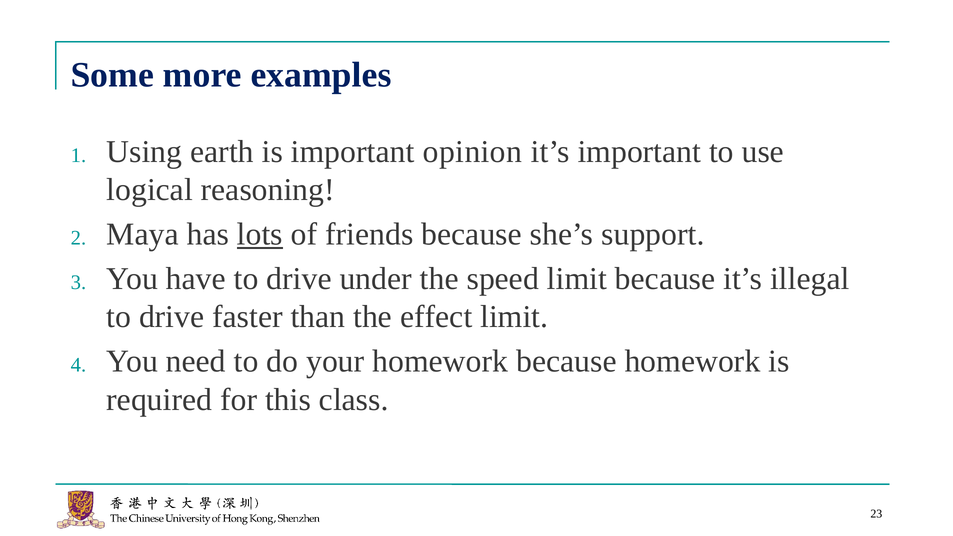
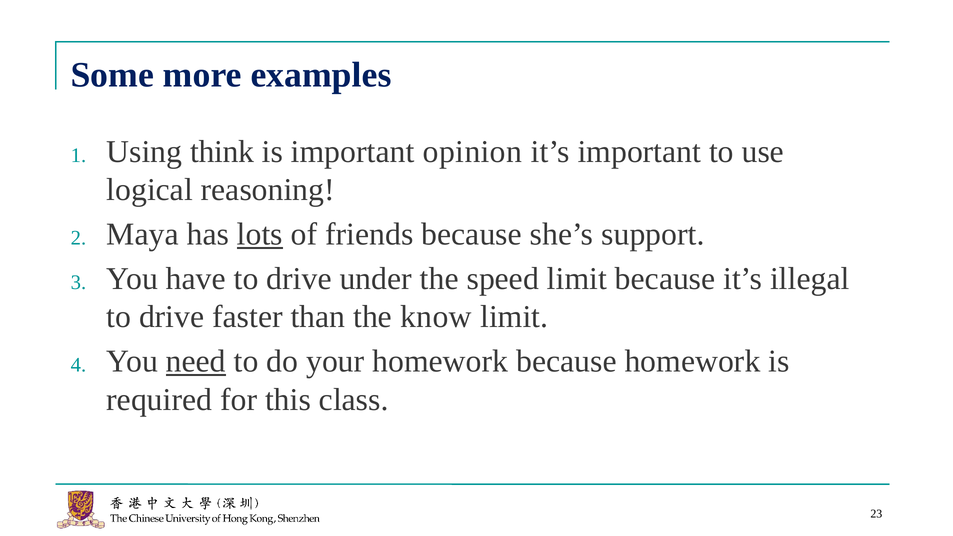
earth: earth -> think (222, 152)
effect: effect -> know (436, 317)
need underline: none -> present (196, 362)
